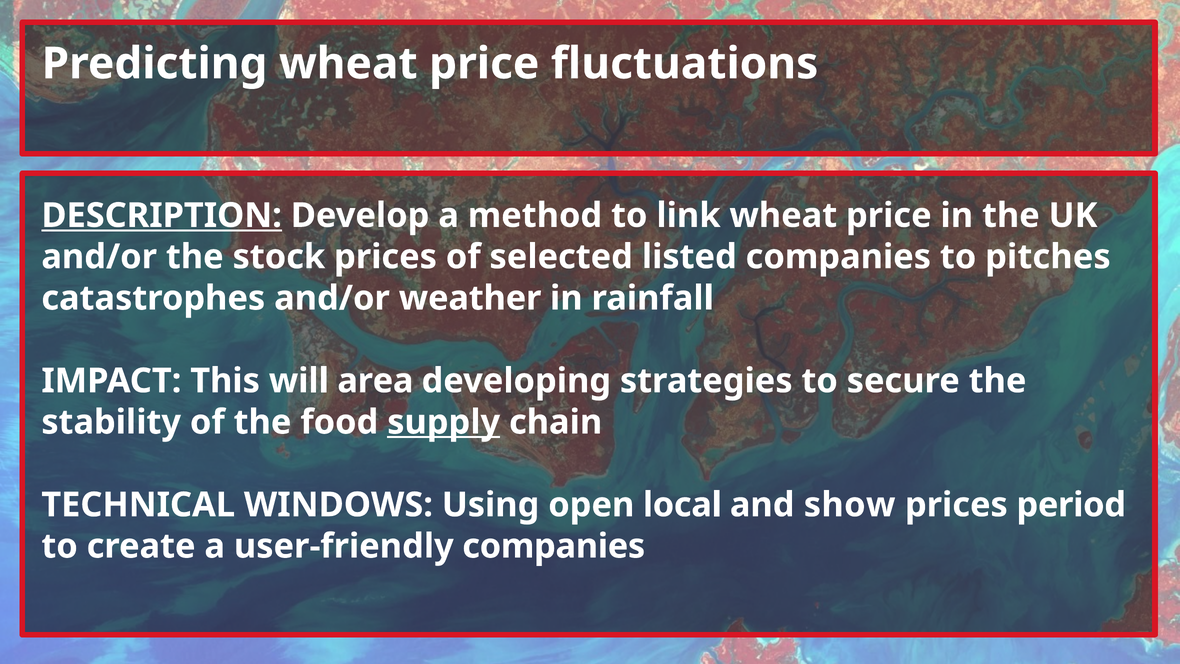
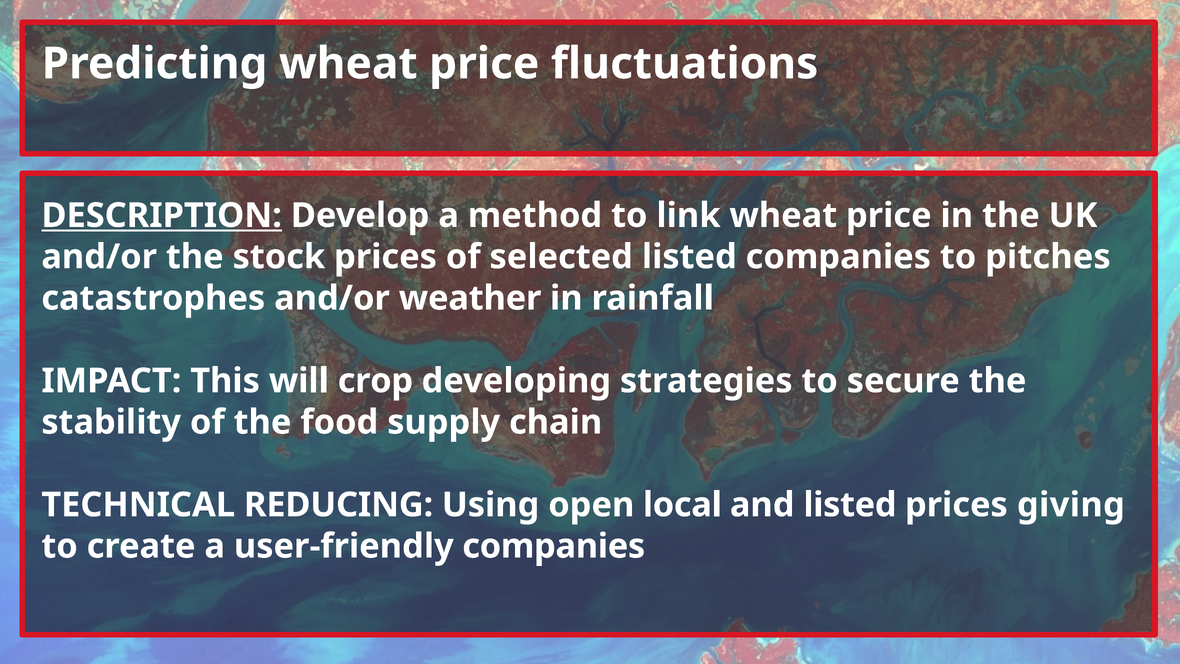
area: area -> crop (375, 381)
supply underline: present -> none (444, 422)
WINDOWS: WINDOWS -> REDUCING (339, 505)
and show: show -> listed (850, 505)
period: period -> giving (1071, 505)
